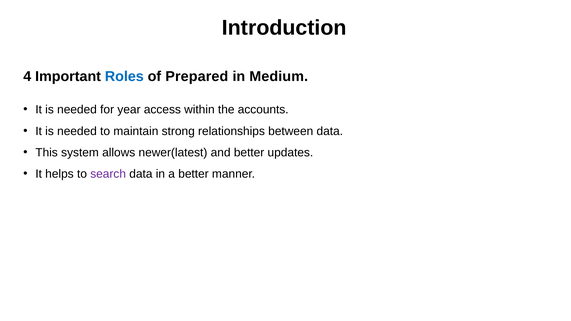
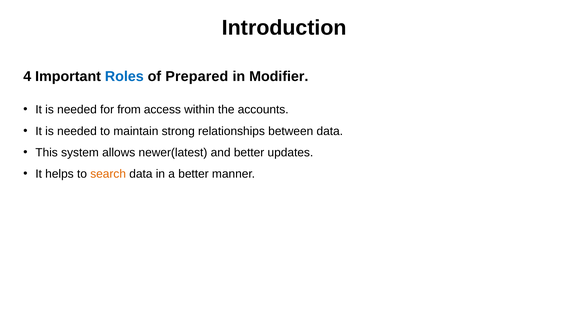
Medium: Medium -> Modifier (279, 76)
year: year -> from (129, 110)
search colour: purple -> orange (108, 174)
